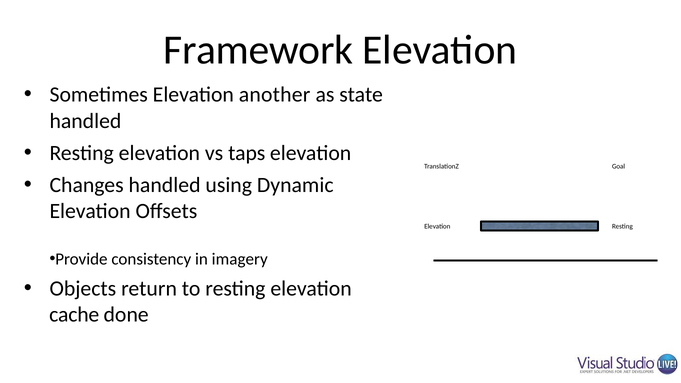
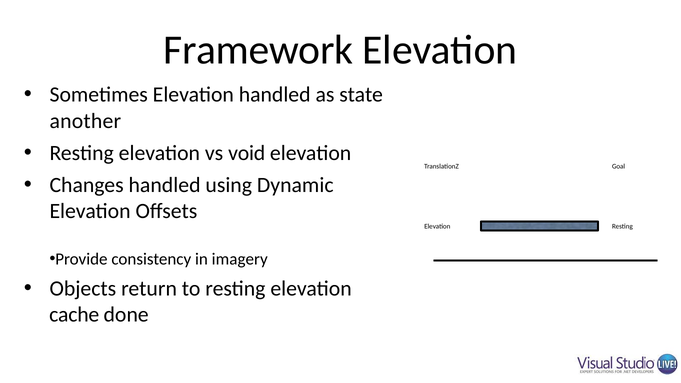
Elevation another: another -> handled (275, 95)
handled: handled -> another (85, 121)
taps: taps -> void (247, 153)
